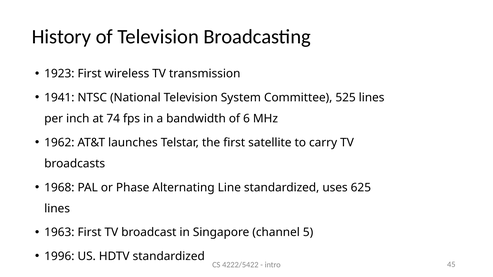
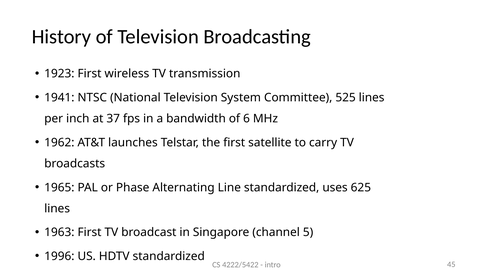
74: 74 -> 37 (113, 119)
1968: 1968 -> 1965 (59, 188)
